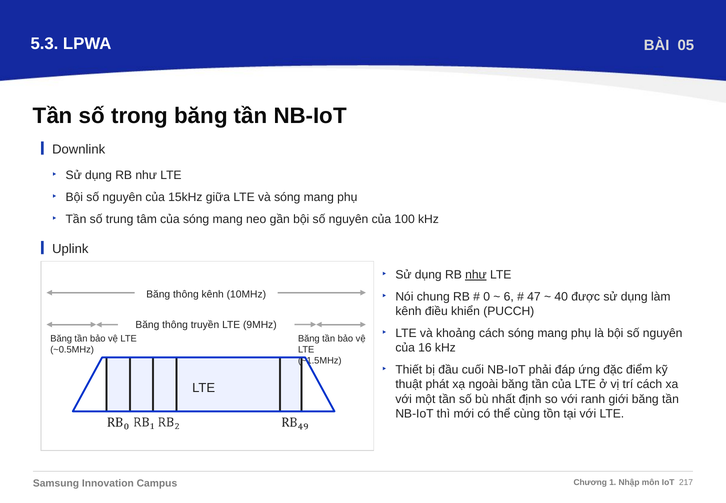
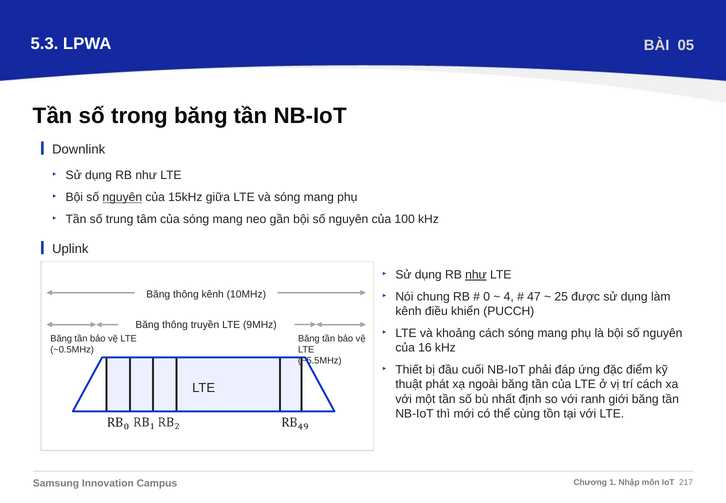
nguyên underline: none -> present (122, 197)
6: 6 -> 4 (509, 297)
40: 40 -> 25 (561, 297)
~1.5MHz: ~1.5MHz -> ~5.5MHz (320, 361)
